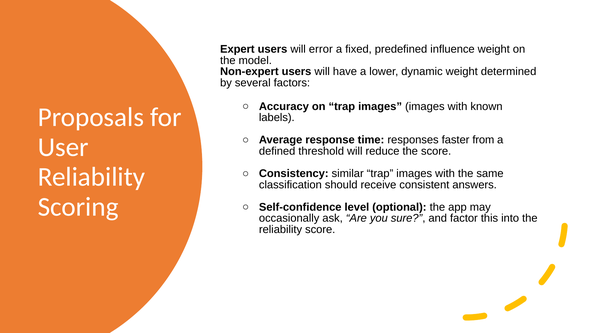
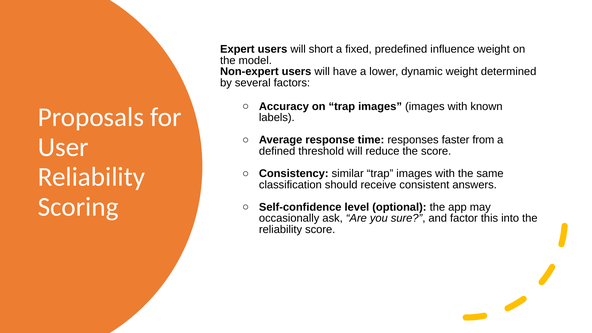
error: error -> short (321, 49)
